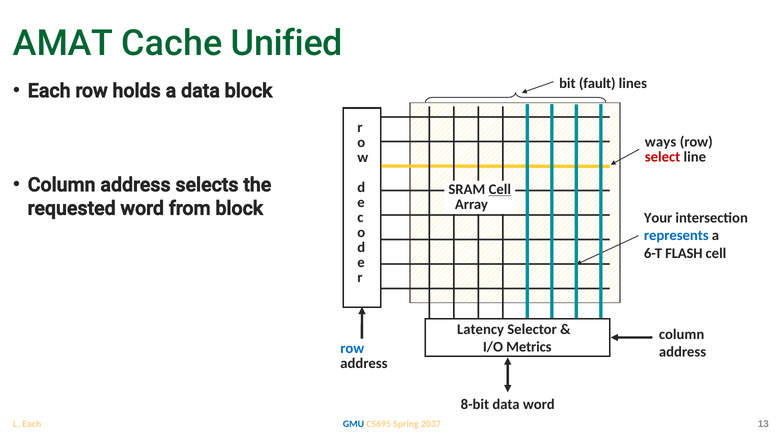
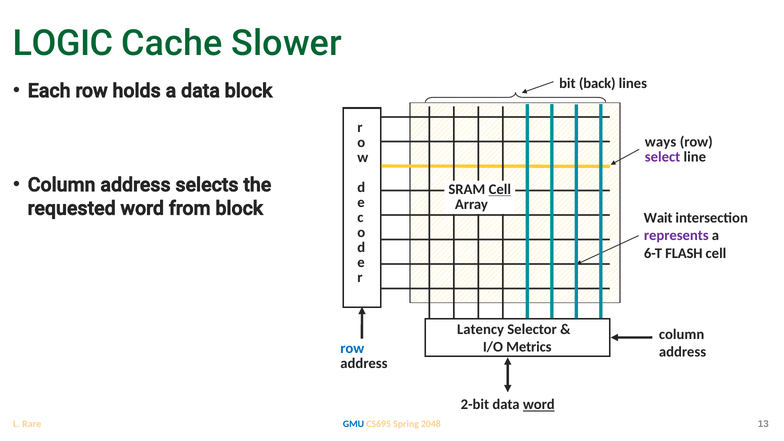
AMAT: AMAT -> LOGIC (63, 44)
Unified: Unified -> Slower (287, 44)
fault: fault -> back (597, 84)
select colour: red -> purple (663, 157)
Your: Your -> Wait (658, 218)
represents colour: blue -> purple (676, 236)
8-bit: 8-bit -> 2-bit (475, 405)
word underline: none -> present (539, 405)
2037: 2037 -> 2048 (431, 424)
L Each: Each -> Rare (32, 424)
